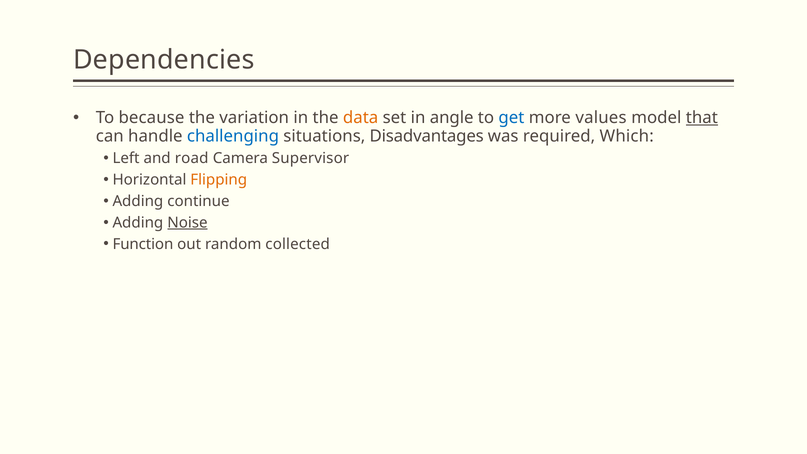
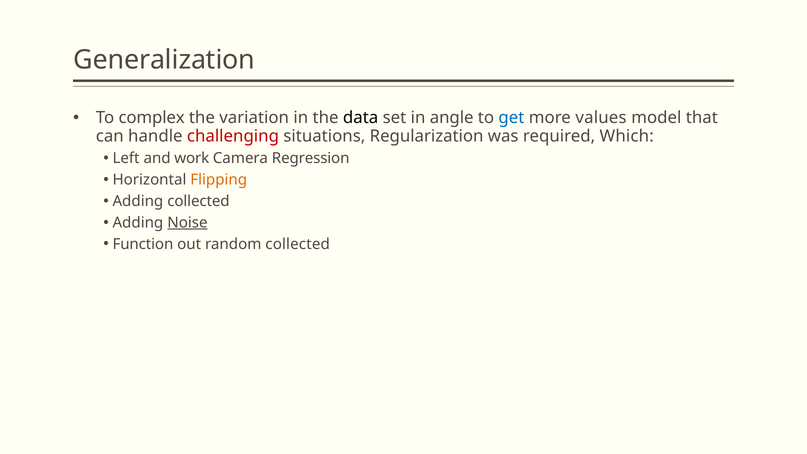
Dependencies: Dependencies -> Generalization (164, 60)
because: because -> complex (152, 118)
data colour: orange -> black (361, 118)
that underline: present -> none (702, 118)
challenging colour: blue -> red (233, 136)
Disadvantages: Disadvantages -> Regularization (427, 136)
road: road -> work (192, 158)
Supervisor: Supervisor -> Regression (311, 158)
Adding continue: continue -> collected (198, 201)
